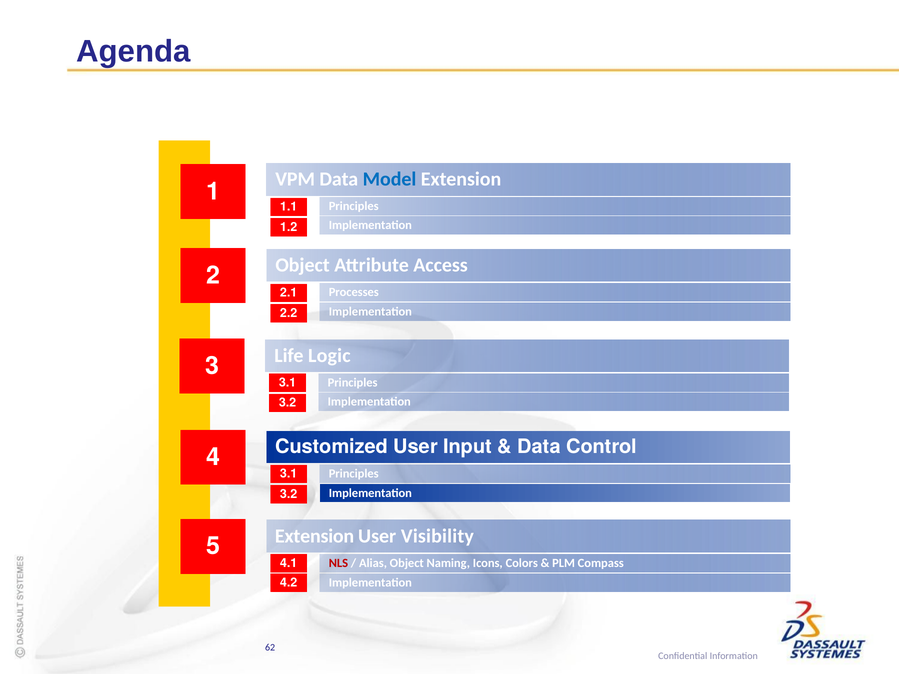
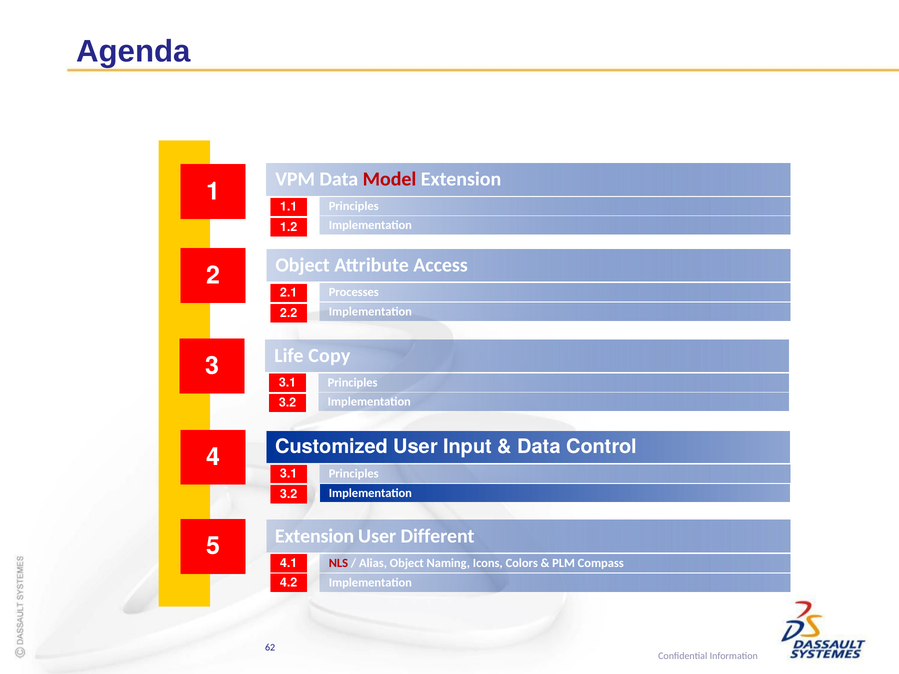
Model colour: blue -> red (389, 179)
Logic: Logic -> Copy (329, 356)
Visibility: Visibility -> Different (438, 536)
